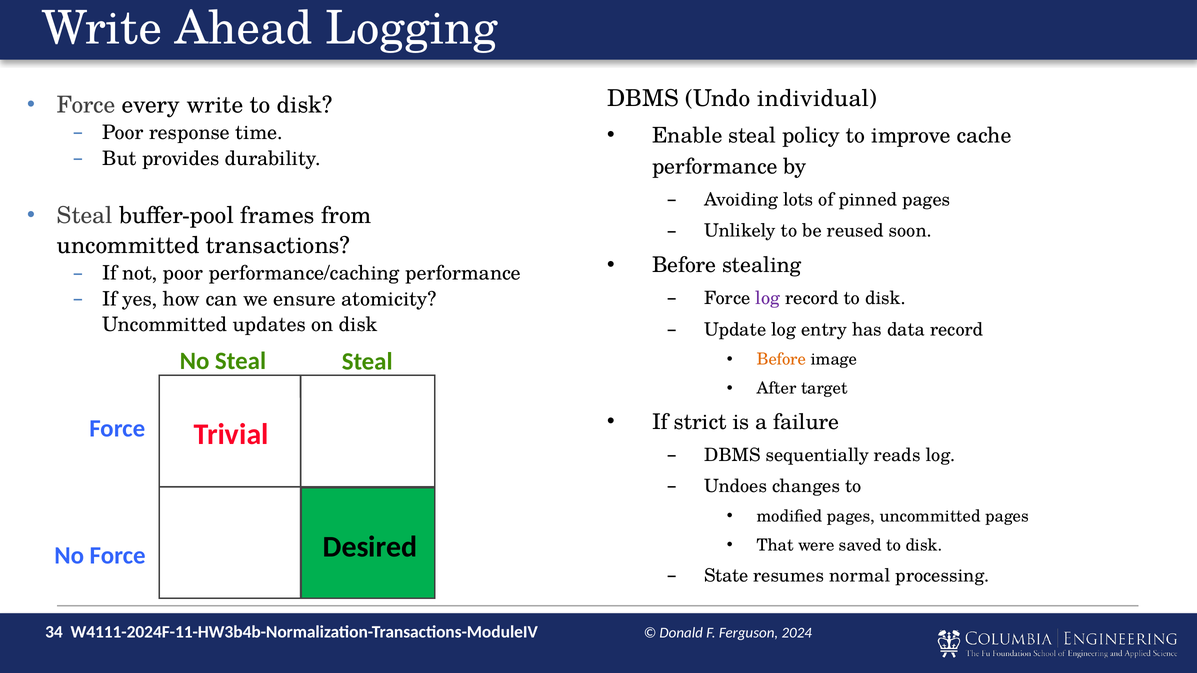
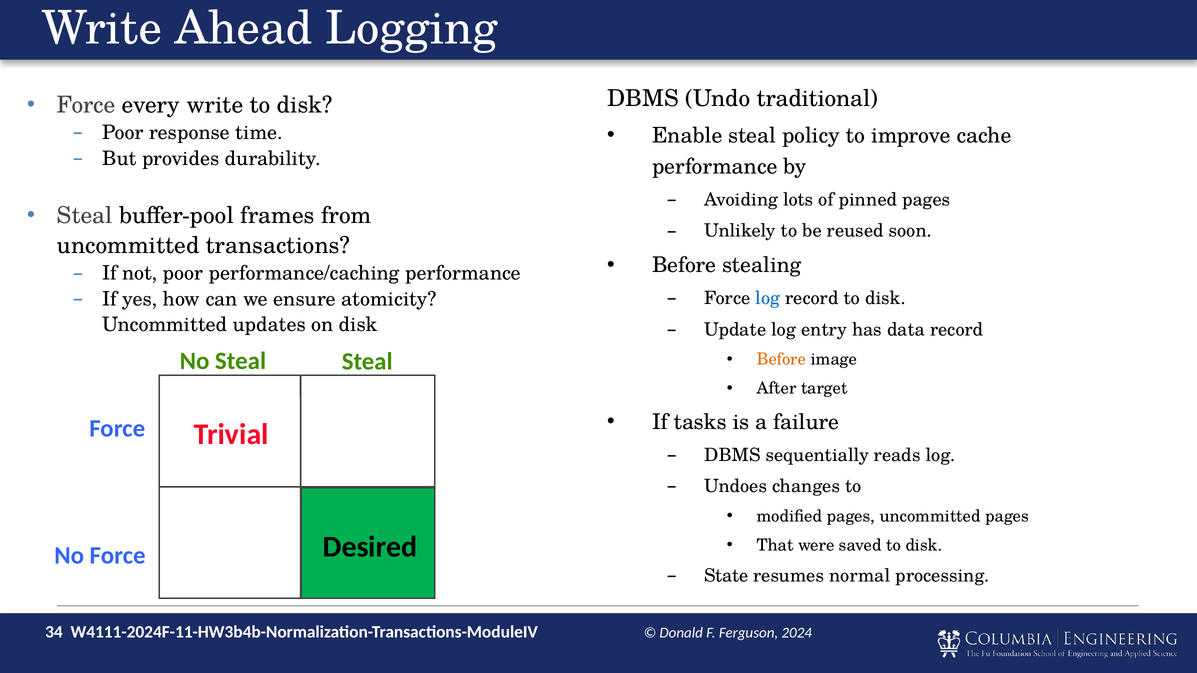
individual: individual -> traditional (817, 98)
log colour: purple -> blue (768, 299)
strict: strict -> tasks (700, 422)
